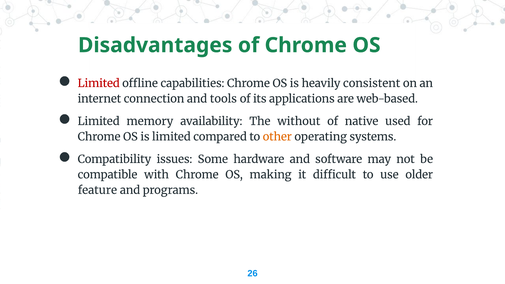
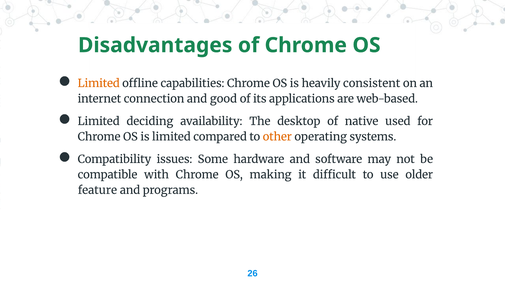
Limited colour: red -> orange (99, 83)
tools: tools -> good (223, 99)
memory: memory -> deciding (150, 121)
without: without -> desktop (299, 121)
